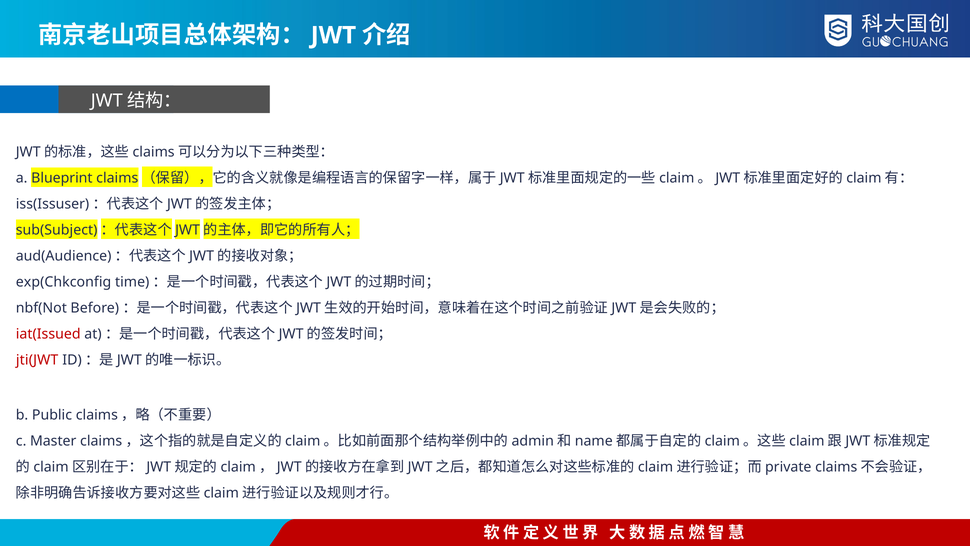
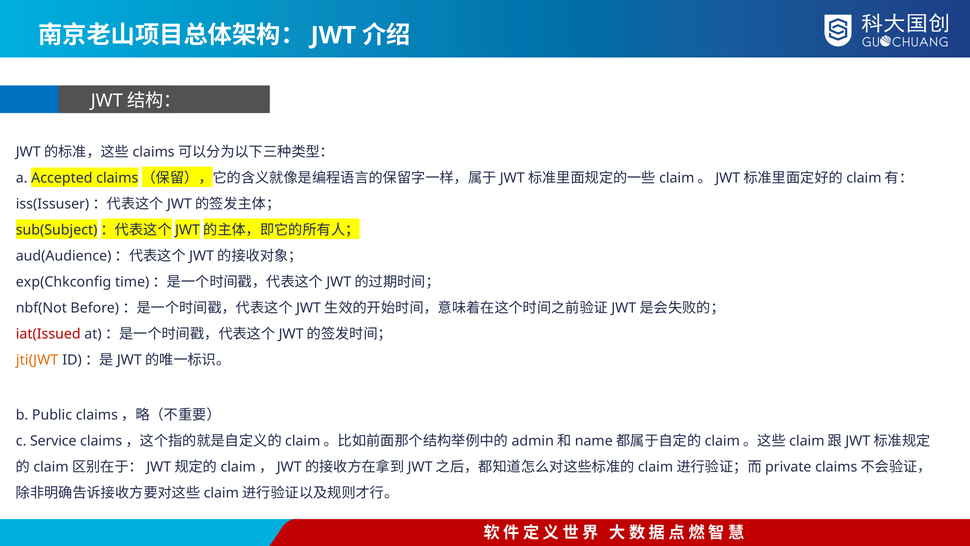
Blueprint: Blueprint -> Accepted (62, 178)
jti(JWT colour: red -> orange (37, 360)
Master: Master -> Service (53, 441)
